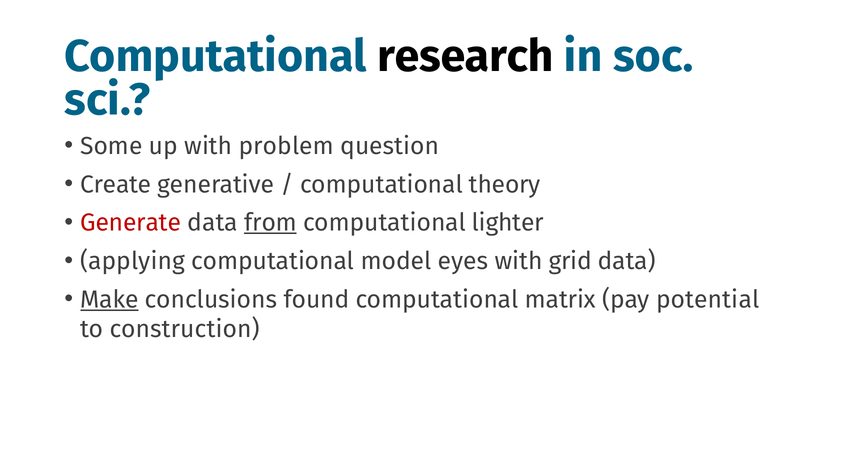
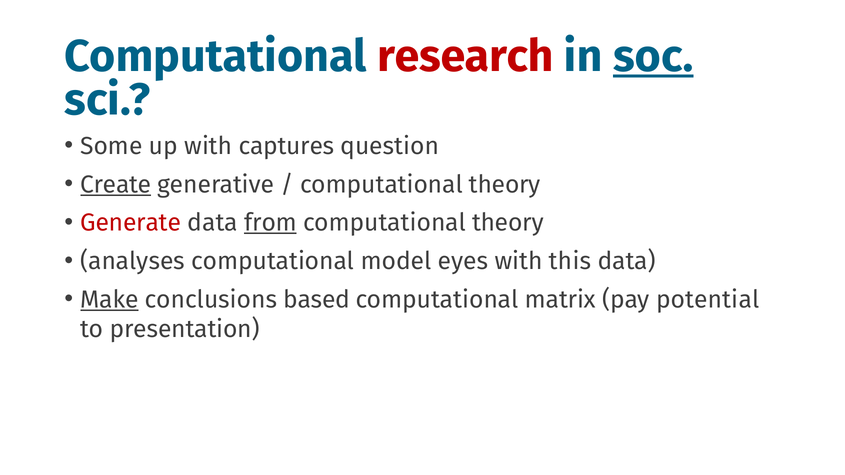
research colour: black -> red (466, 57)
soc underline: none -> present (653, 57)
problem: problem -> captures (286, 146)
Create underline: none -> present (116, 185)
lighter: lighter -> theory (508, 223)
applying: applying -> analyses (133, 261)
grid: grid -> this (570, 261)
found: found -> based (317, 300)
construction: construction -> presentation (185, 329)
